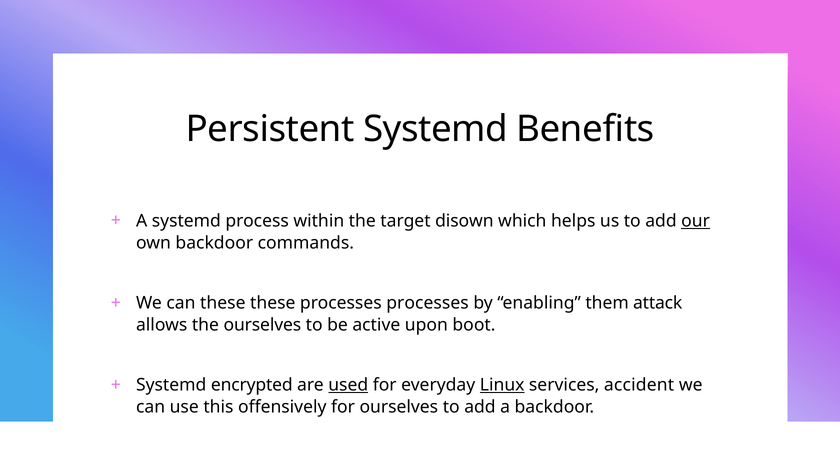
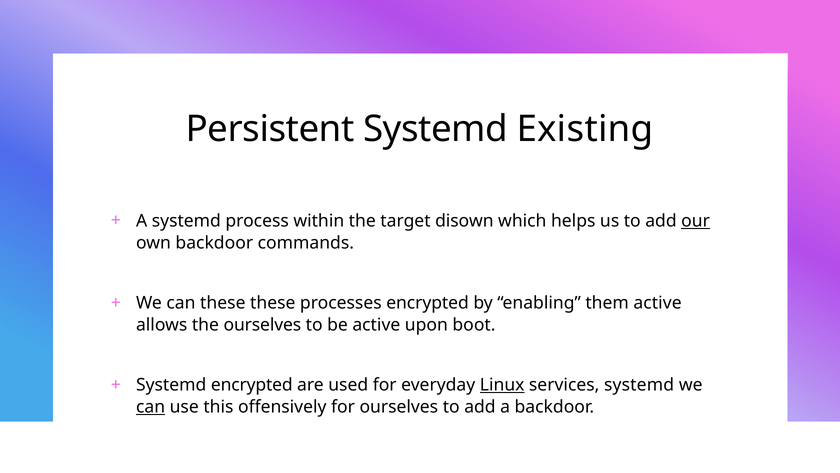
Benefits: Benefits -> Existing (585, 129)
processes processes: processes -> encrypted (428, 303)
them attack: attack -> active (658, 303)
used underline: present -> none (348, 385)
services accident: accident -> systemd (639, 385)
can underline: none -> present (151, 407)
